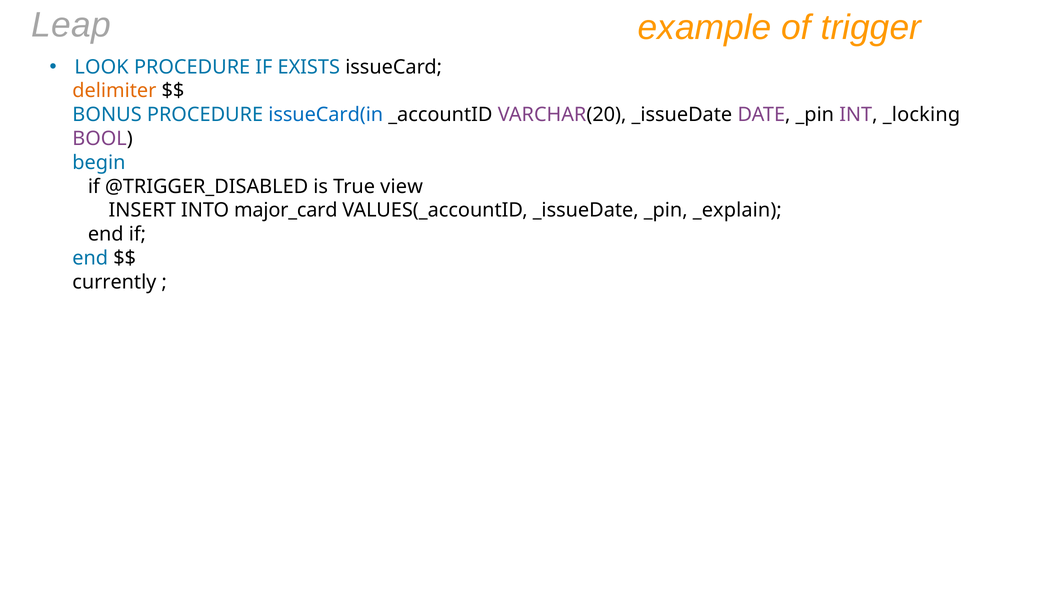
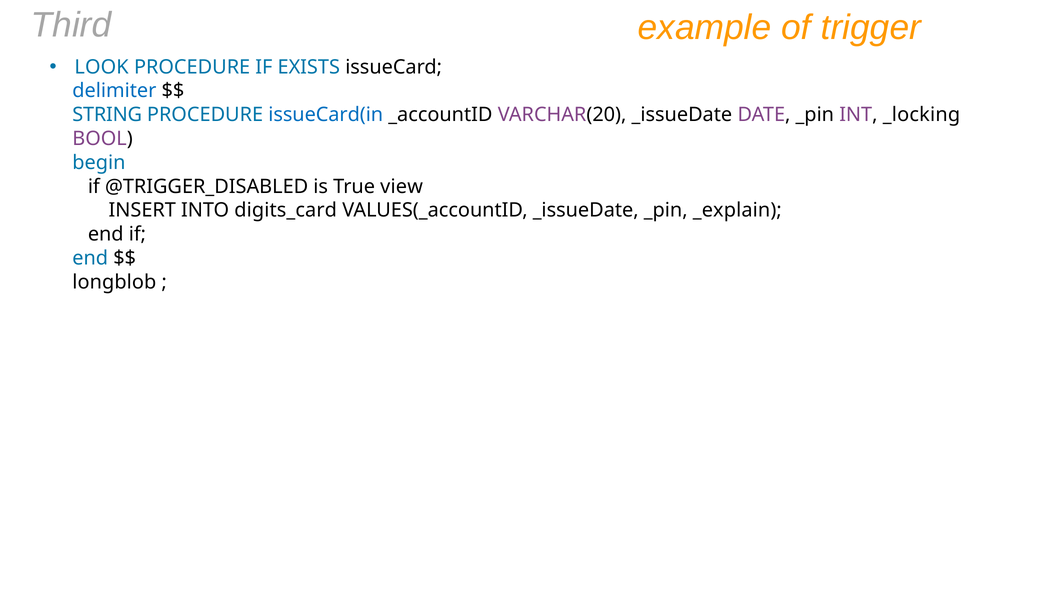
Leap: Leap -> Third (71, 25)
delimiter colour: orange -> blue (114, 91)
BONUS: BONUS -> STRING (107, 115)
major_card: major_card -> digits_card (286, 210)
currently: currently -> longblob (114, 282)
